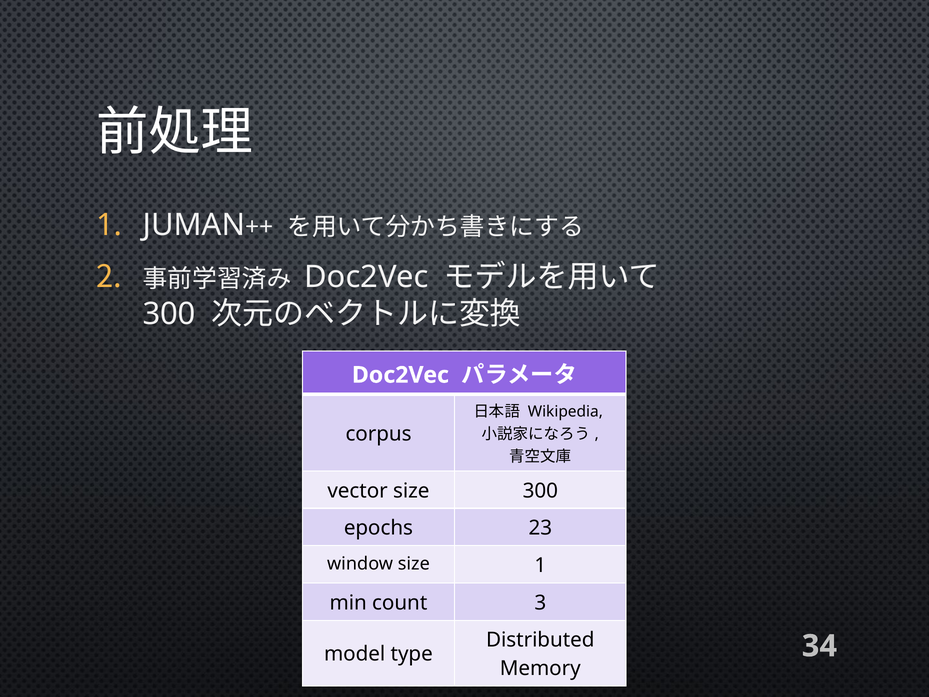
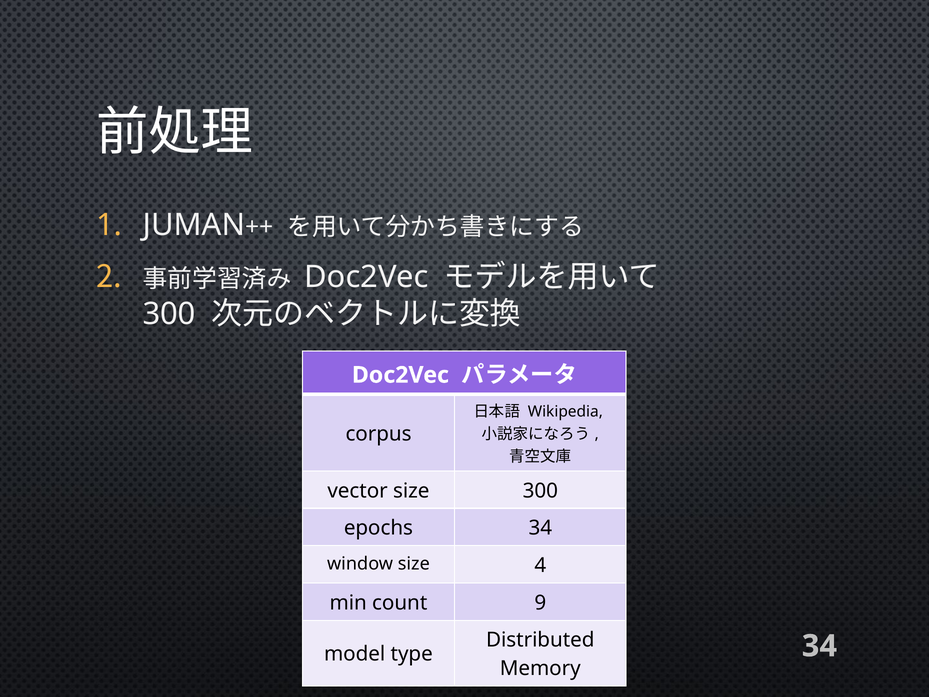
epochs 23: 23 -> 34 (540, 528)
size 1: 1 -> 4 (540, 565)
3: 3 -> 9 (540, 603)
